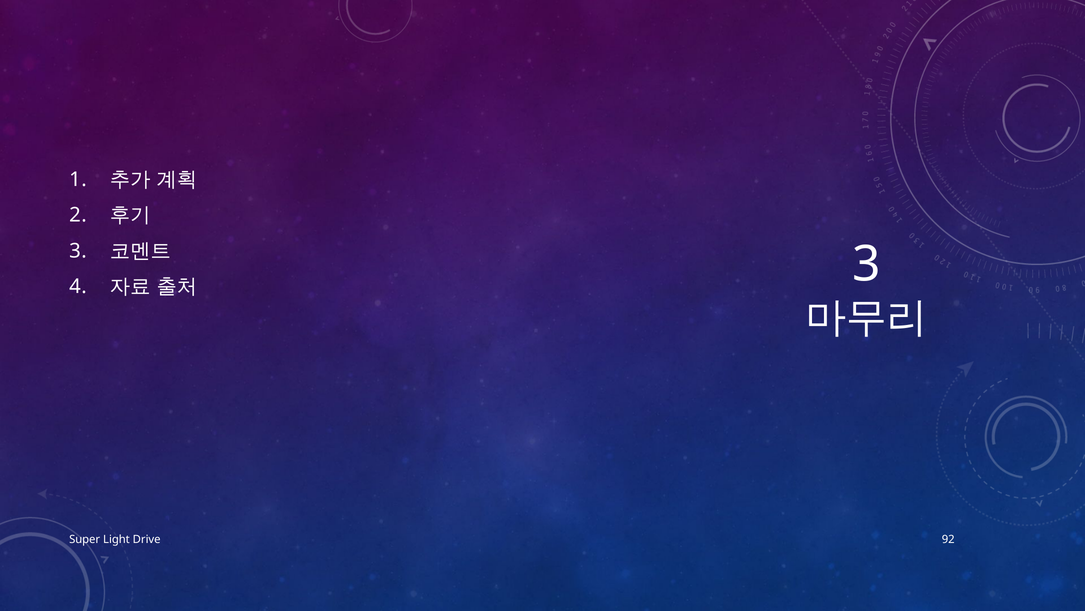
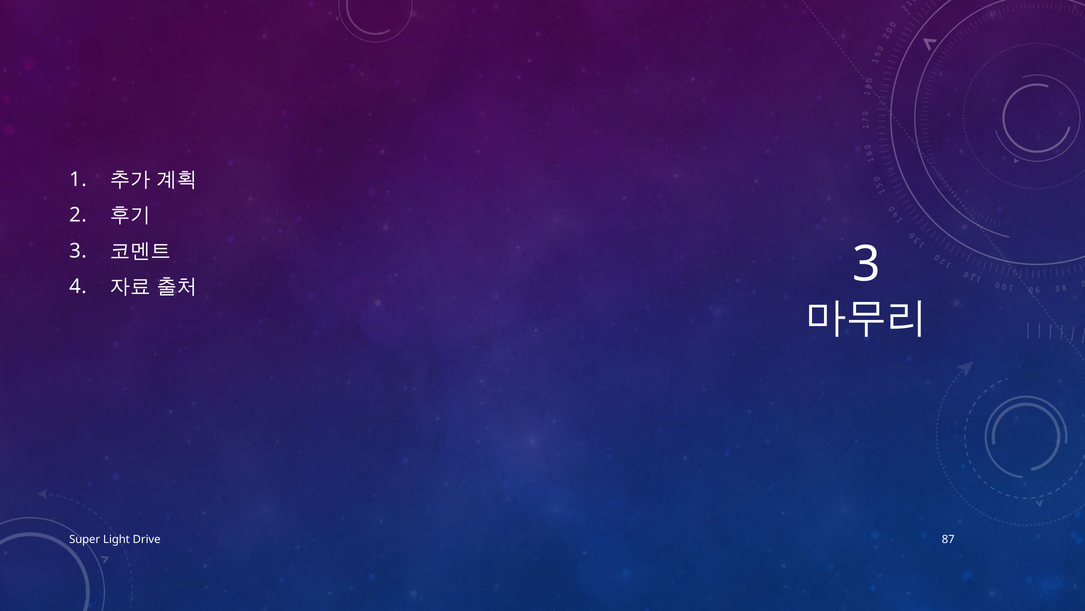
92: 92 -> 87 (948, 539)
